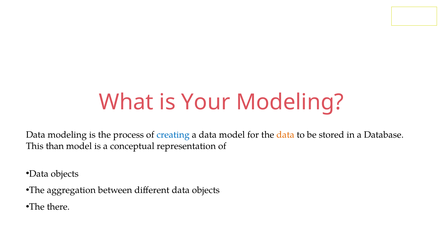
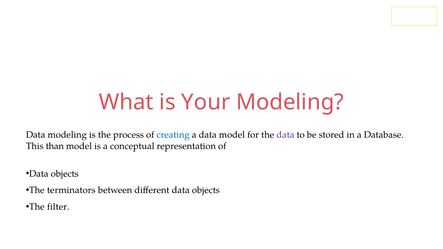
data colour: orange -> purple (285, 135)
aggregation: aggregation -> terminators (71, 190)
there: there -> filter (58, 207)
